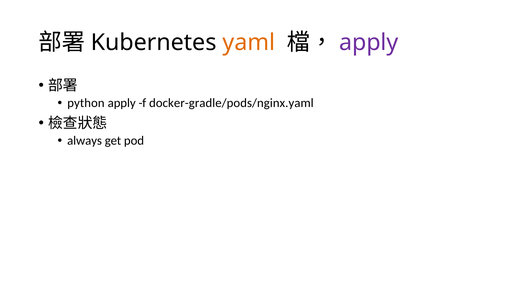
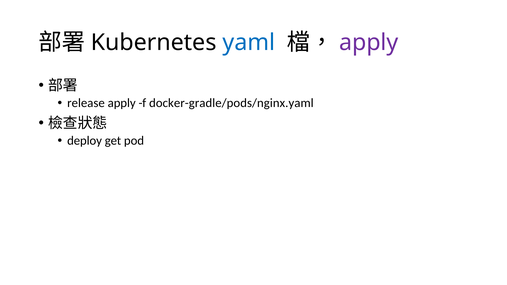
yaml colour: orange -> blue (249, 43)
python: python -> release (86, 103)
always: always -> deploy (85, 141)
